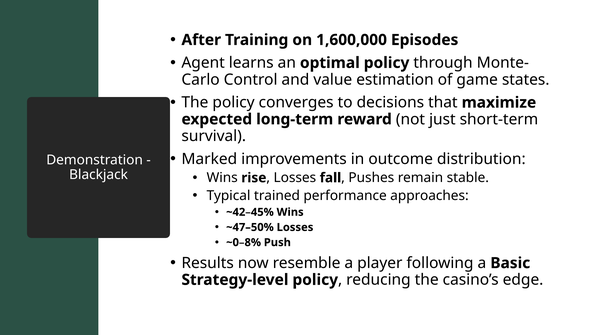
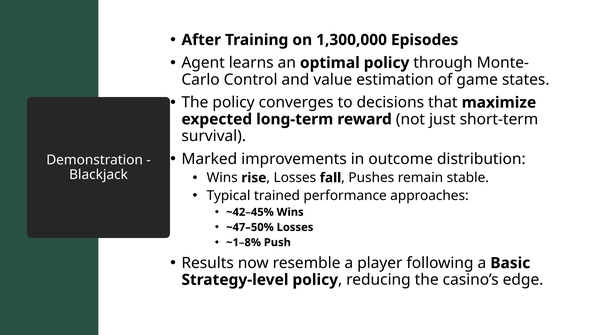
1,600,000: 1,600,000 -> 1,300,000 (352, 40)
~0–8%: ~0–8% -> ~1–8% (244, 243)
